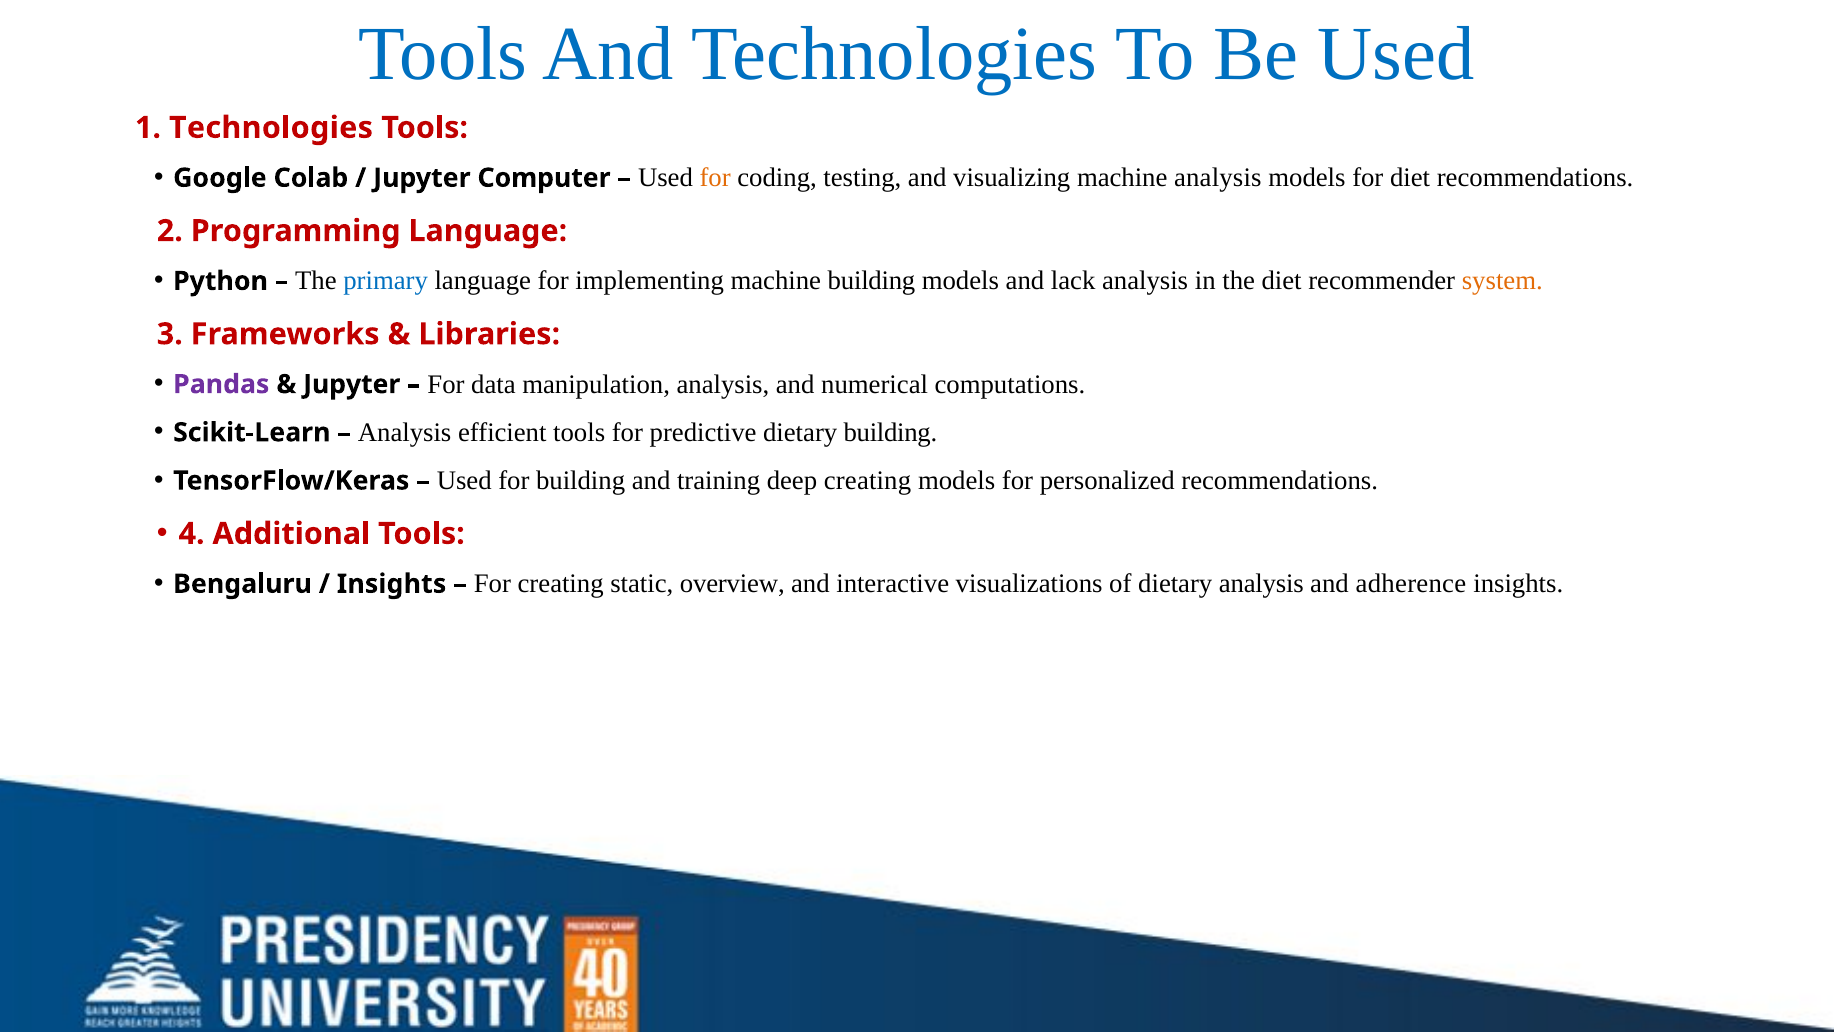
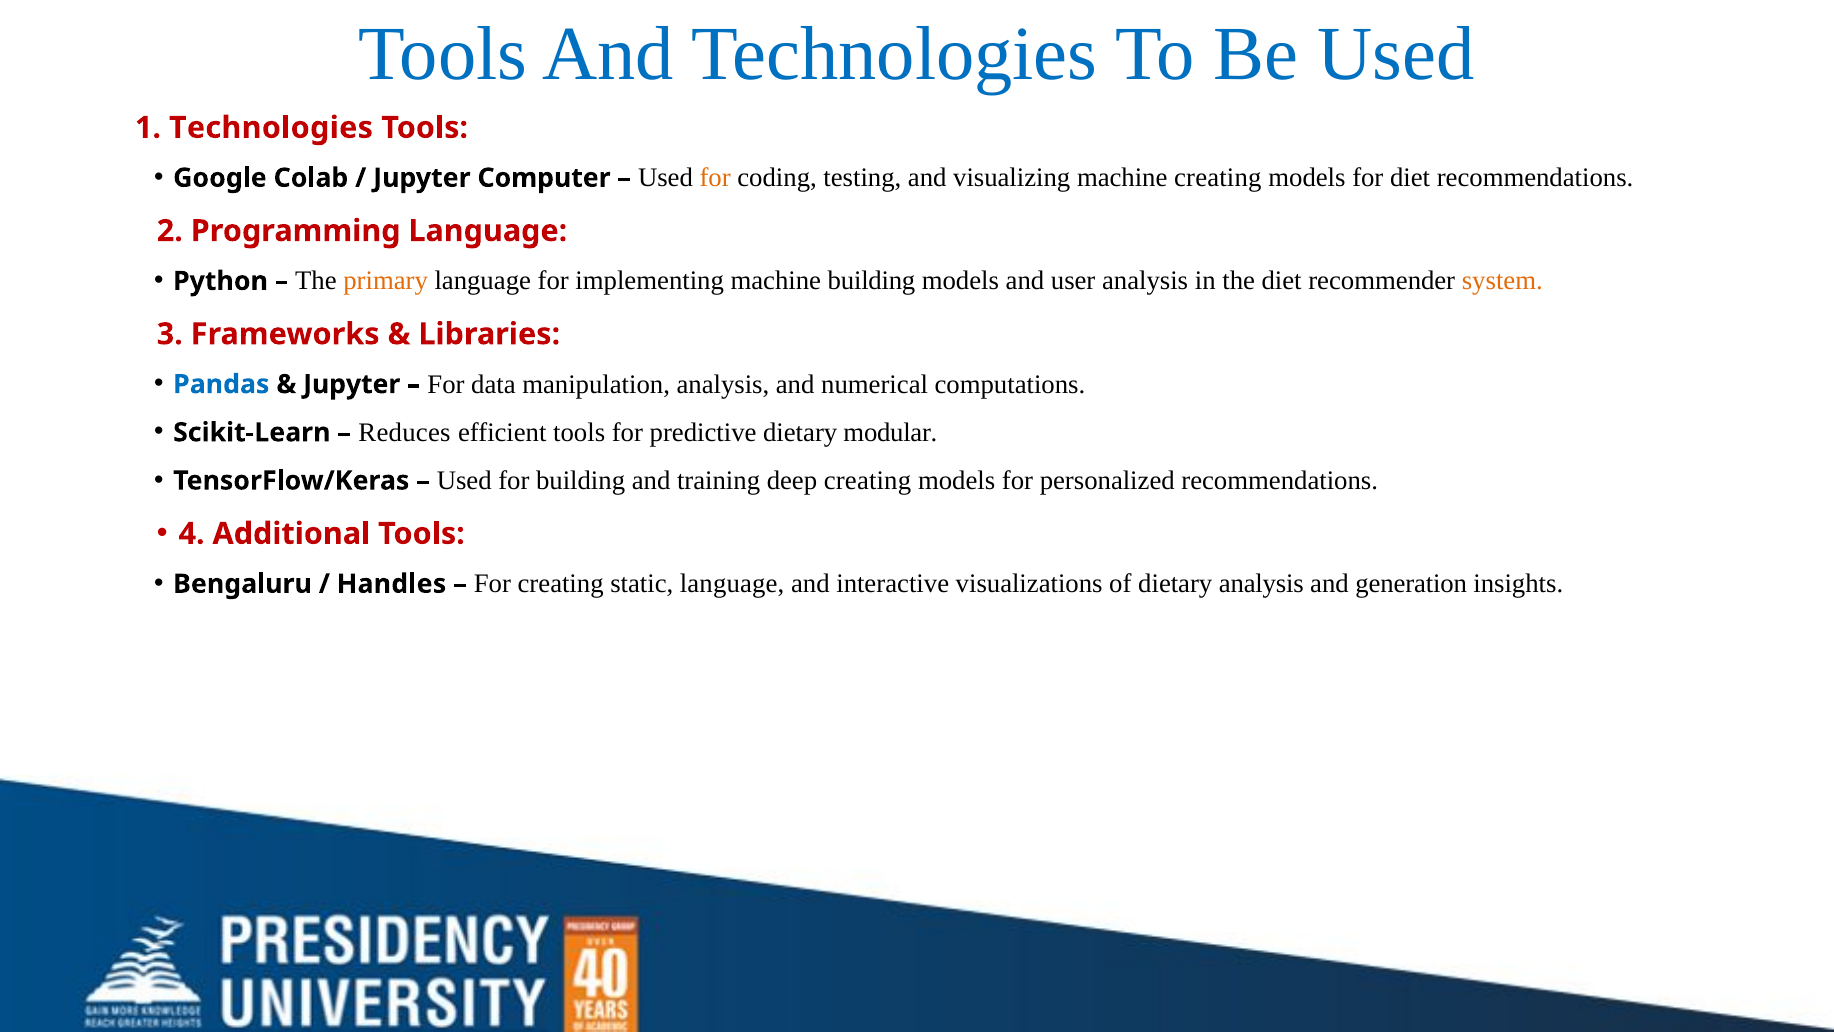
machine analysis: analysis -> creating (1218, 178)
primary colour: blue -> orange (386, 281)
lack: lack -> user (1073, 281)
Pandas colour: purple -> blue (221, 384)
Analysis: Analysis -> Reduces (404, 432)
dietary building: building -> modular (890, 432)
Insights: Insights -> Handles (392, 584)
static overview: overview -> language (732, 584)
adherence: adherence -> generation (1411, 584)
